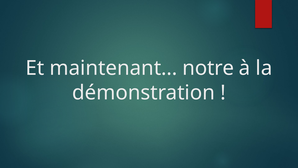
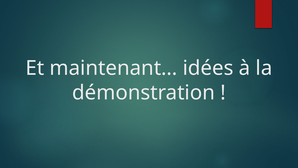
notre: notre -> idées (208, 68)
